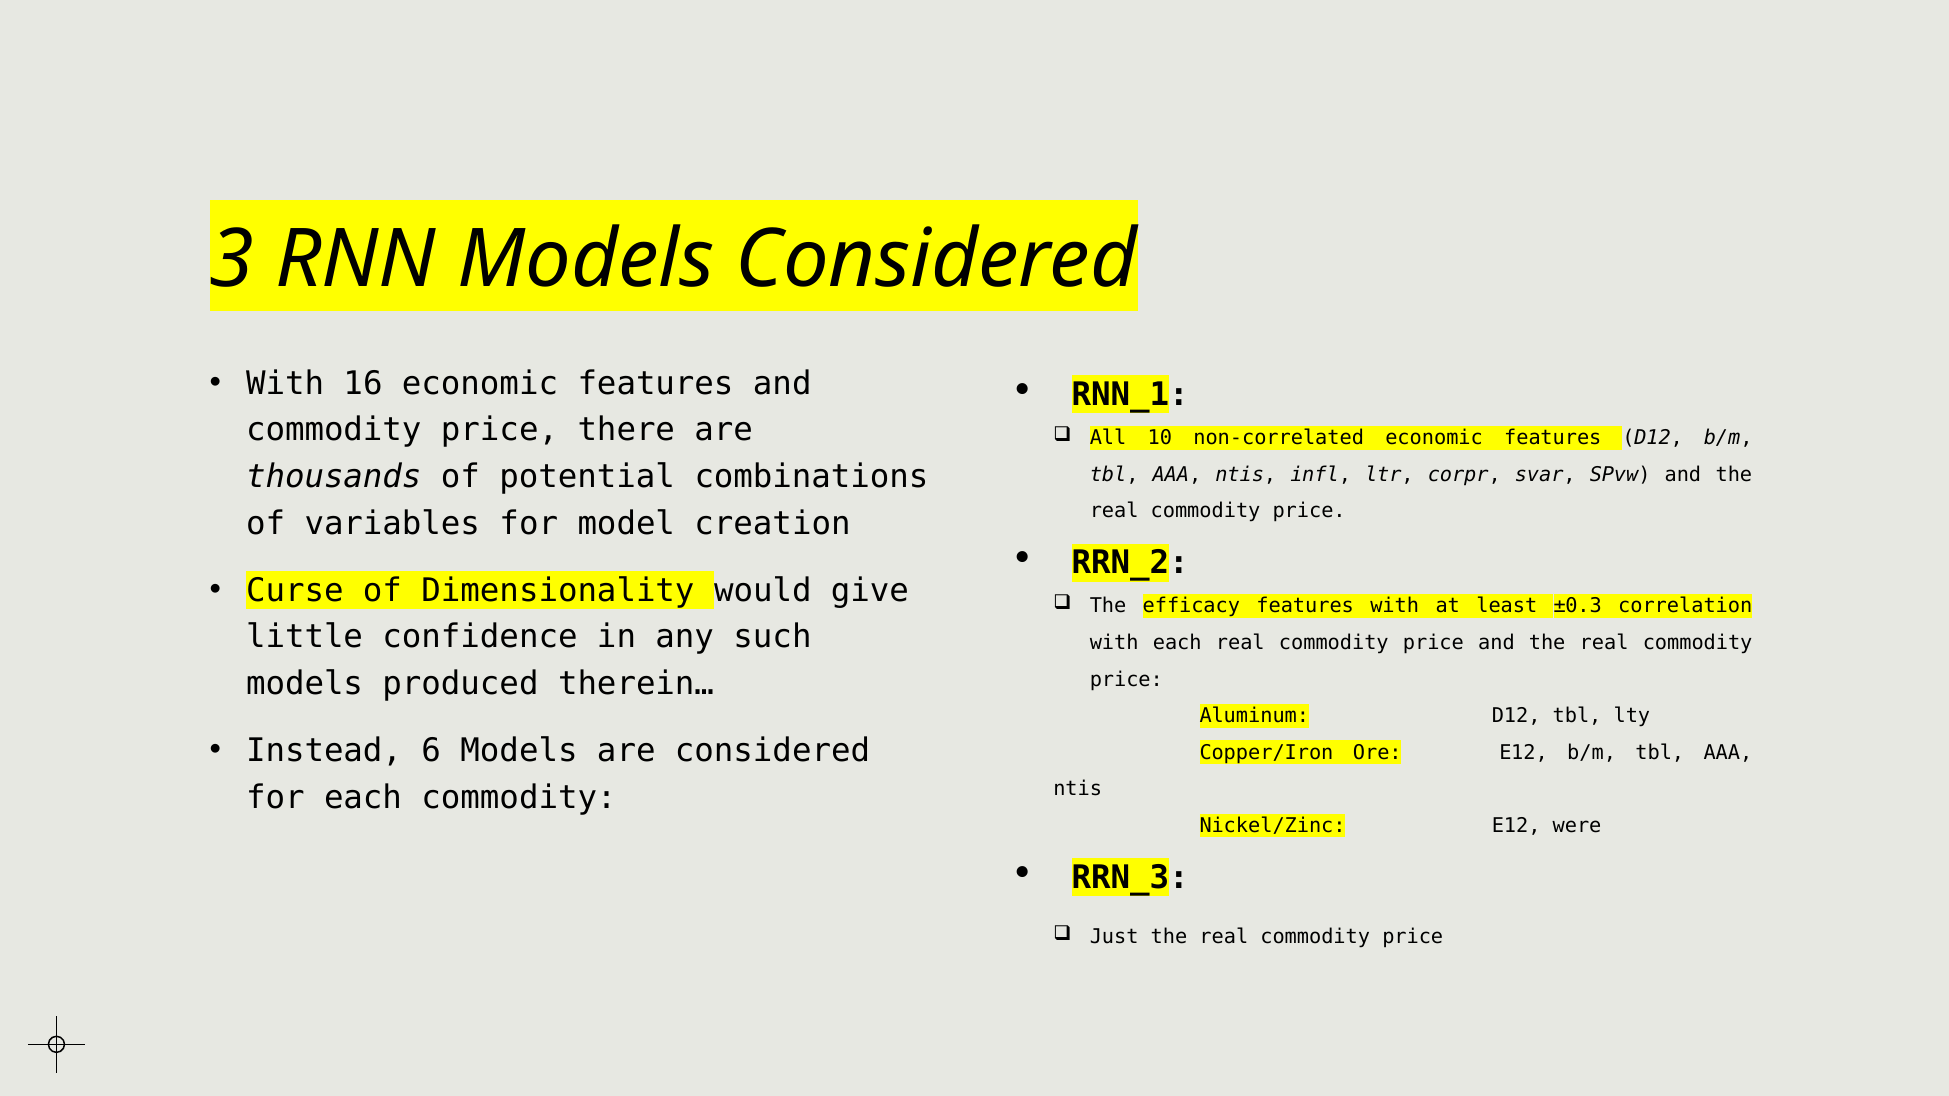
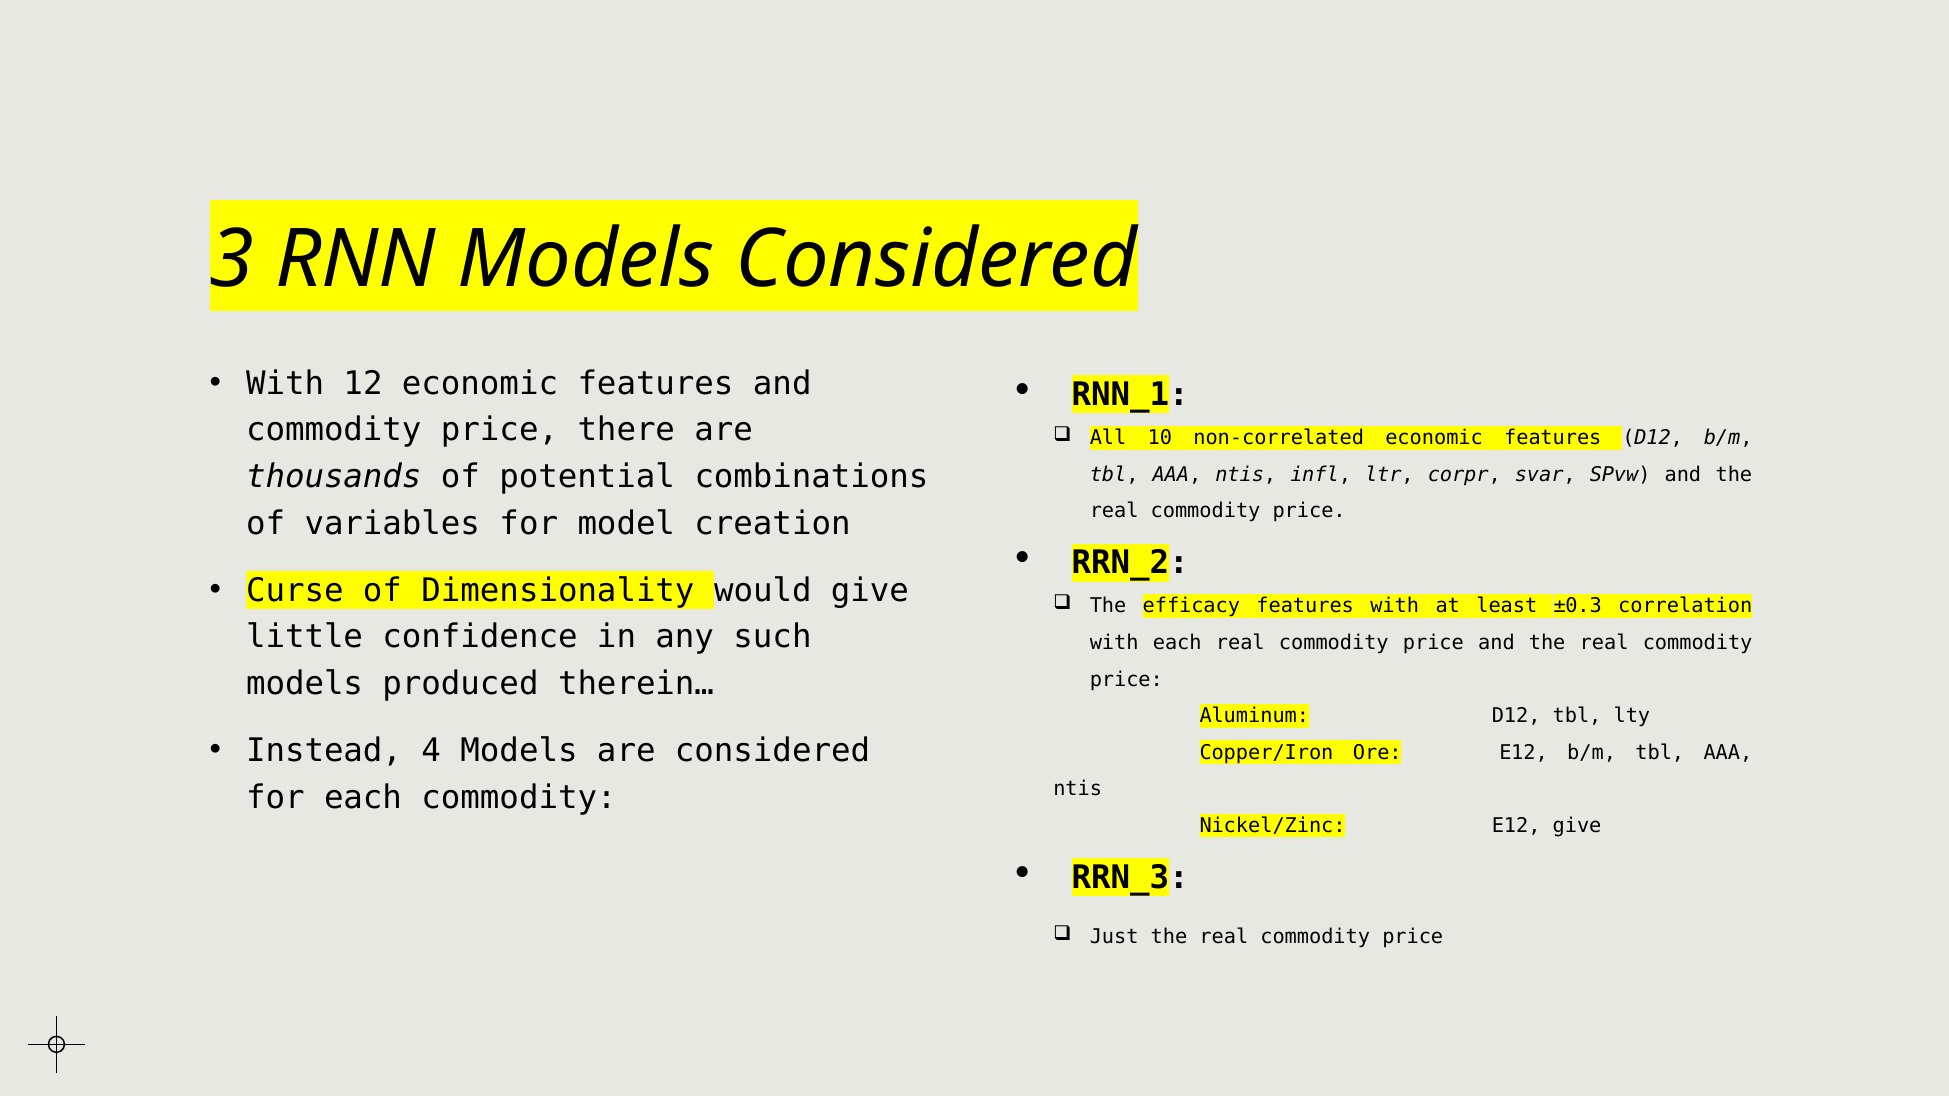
16: 16 -> 12 (363, 383)
6: 6 -> 4 (431, 751)
E12 were: were -> give (1577, 826)
